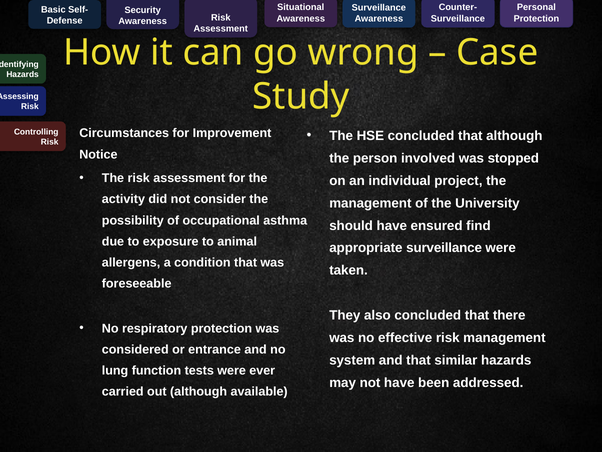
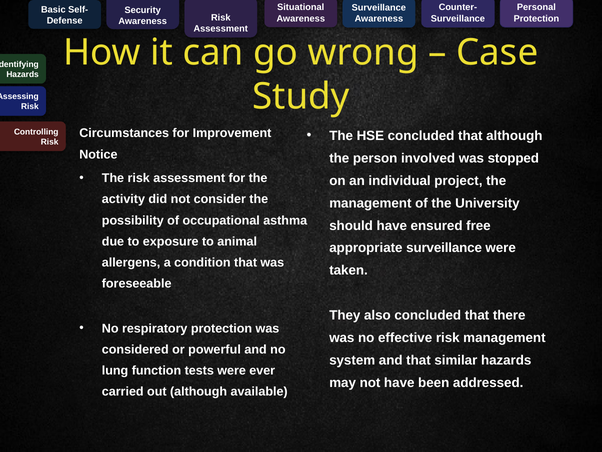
find: find -> free (478, 225)
entrance: entrance -> powerful (215, 349)
